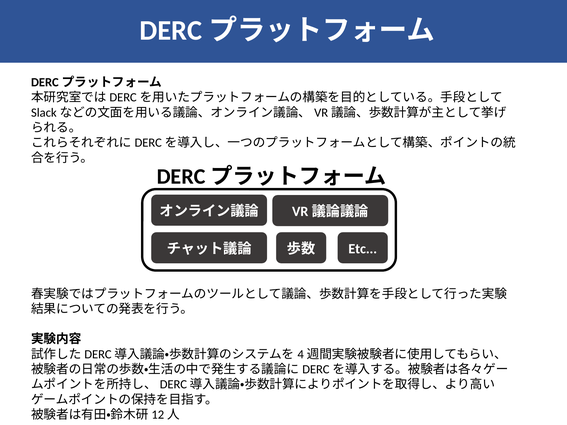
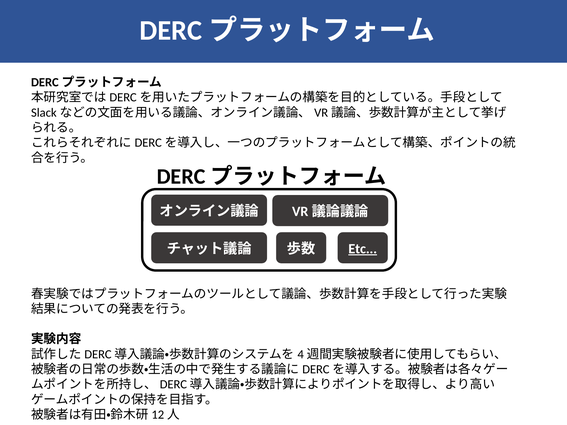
Etc underline: none -> present (363, 249)
